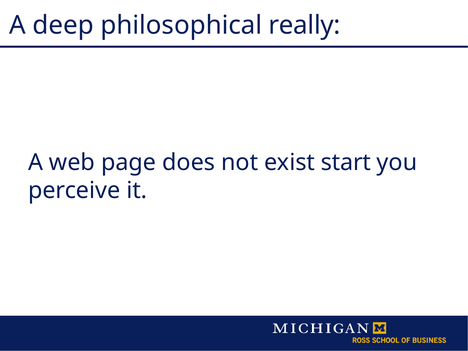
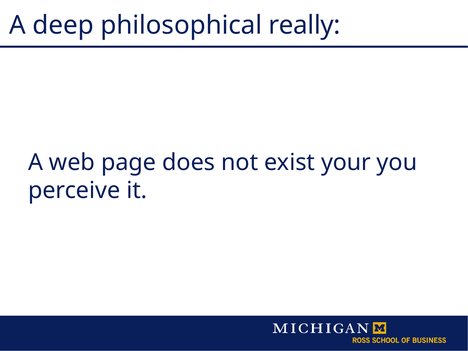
start: start -> your (346, 162)
